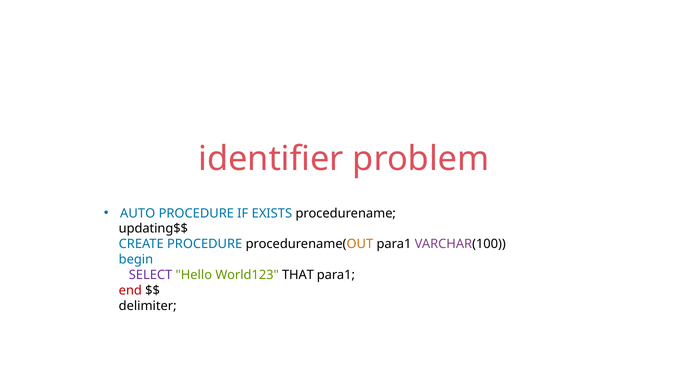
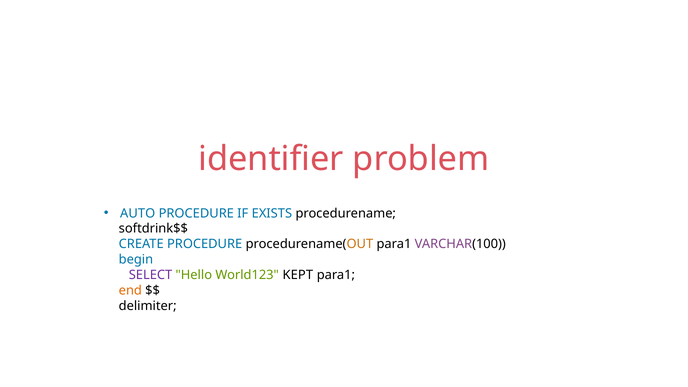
updating$$: updating$$ -> softdrink$$ (153, 229)
THAT: THAT -> KEPT (298, 275)
end colour: red -> orange (130, 291)
